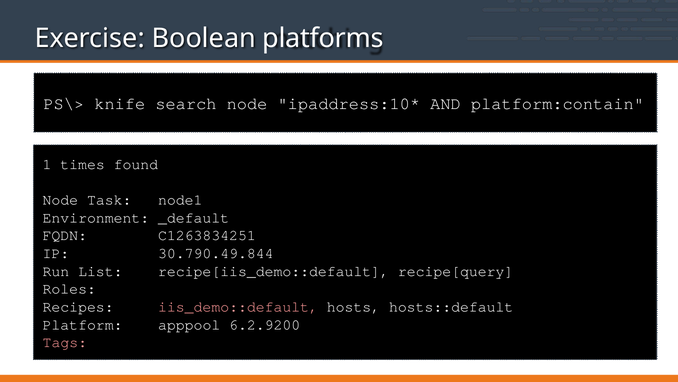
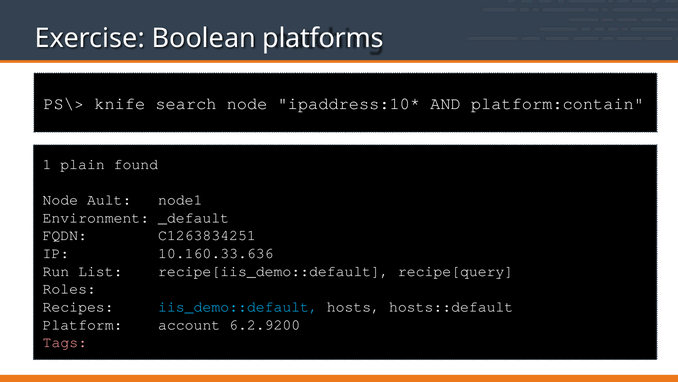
times: times -> plain (83, 164)
Task: Task -> Ault (109, 199)
30.790.49.844: 30.790.49.844 -> 10.160.33.636 (216, 253)
iis_demo::default colour: pink -> light blue (238, 306)
apppool: apppool -> account (189, 324)
